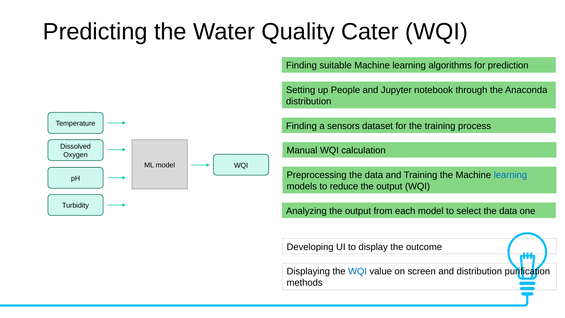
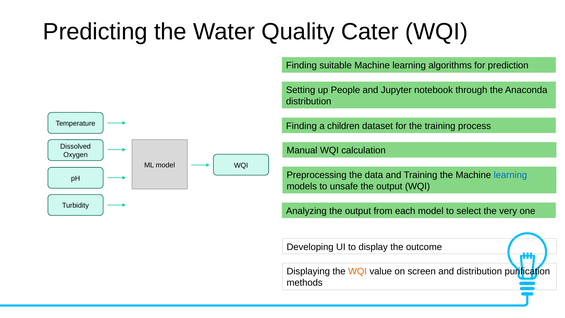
sensors: sensors -> children (343, 126)
reduce: reduce -> unsafe (344, 186)
select the data: data -> very (508, 211)
WQI colour: blue -> orange (358, 271)
